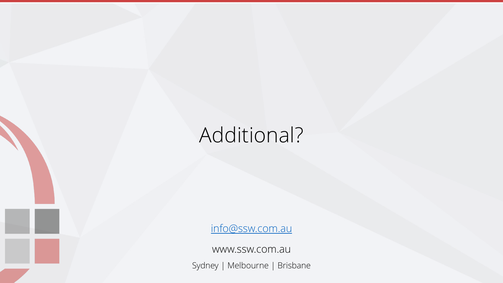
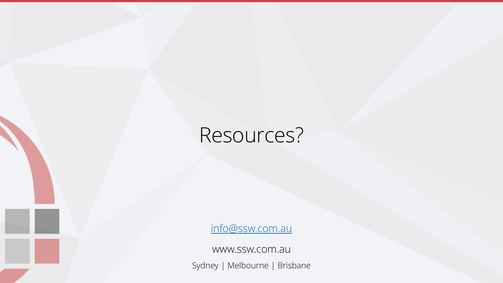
Additional: Additional -> Resources (252, 136)
